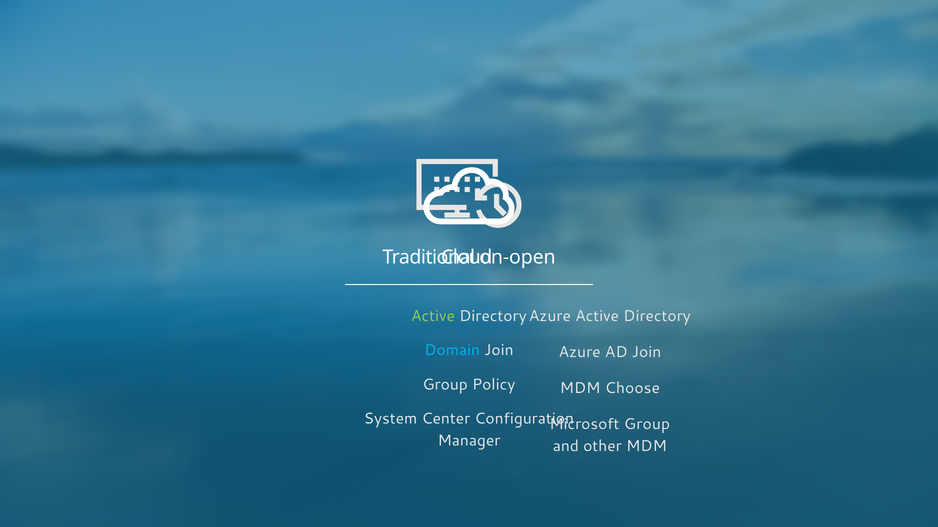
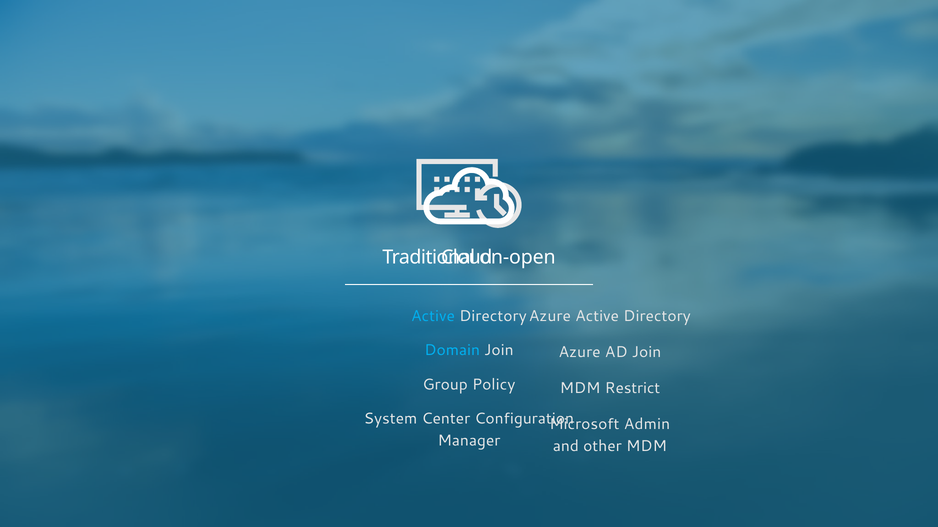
Active colour: light green -> light blue (433, 316)
Choose: Choose -> Restrict (632, 389)
Microsoft Group: Group -> Admin (647, 425)
